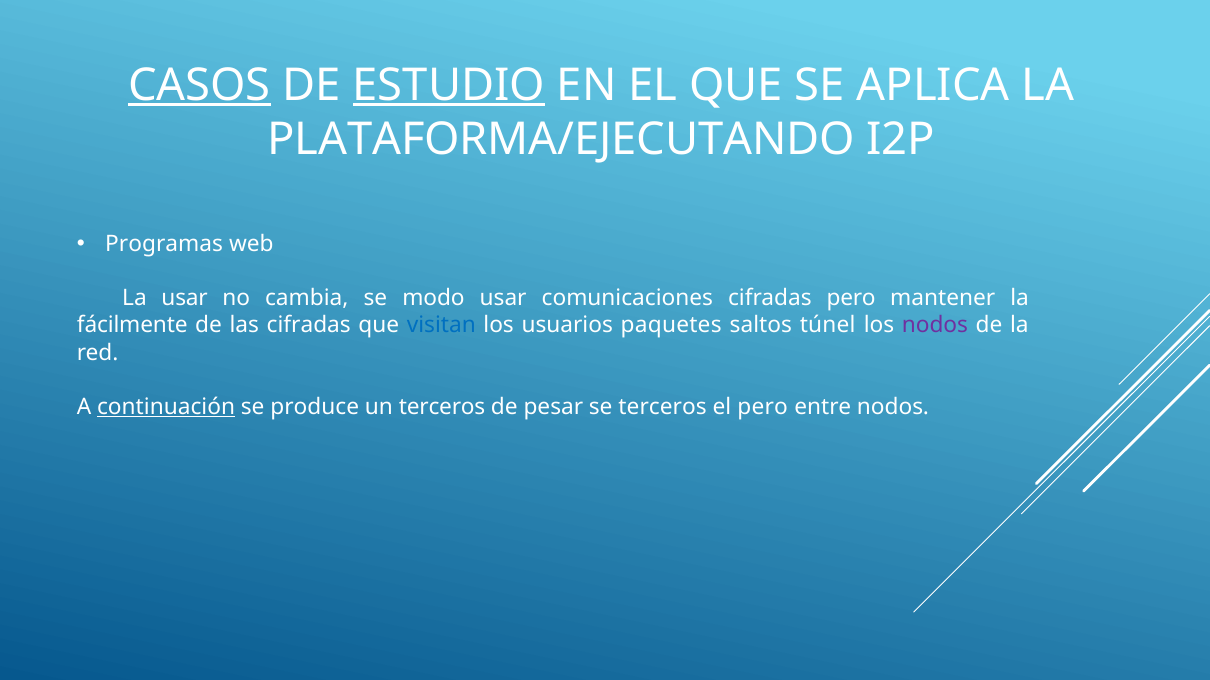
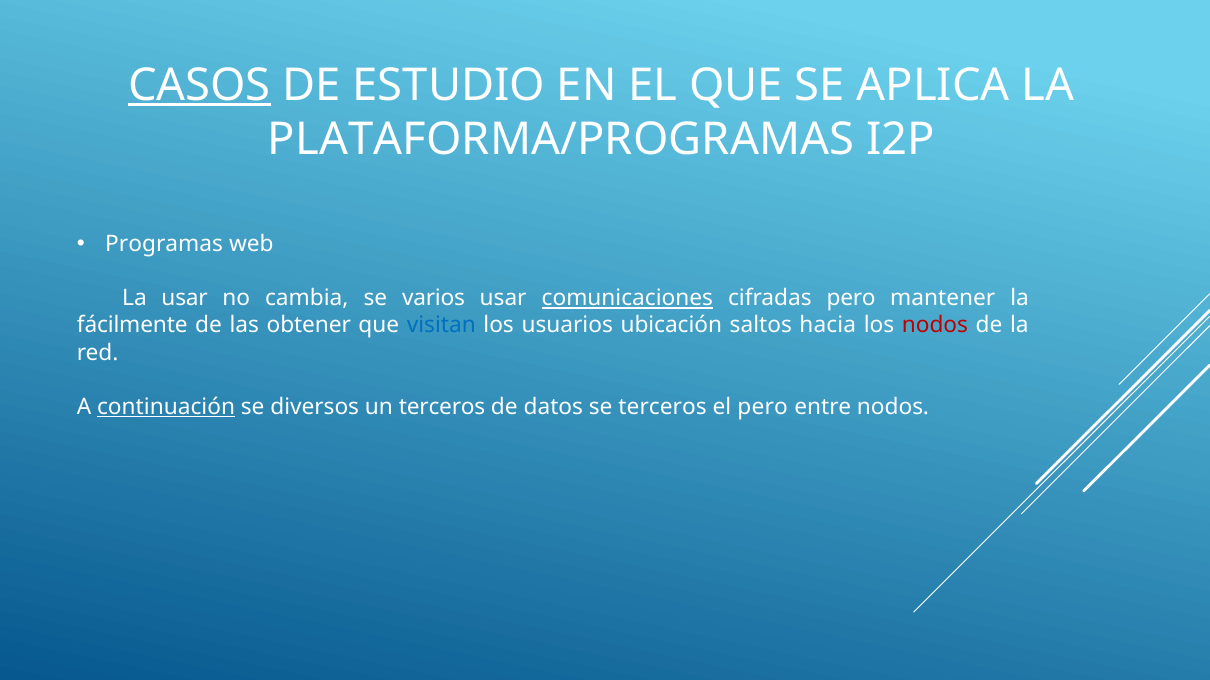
ESTUDIO underline: present -> none (449, 85)
PLATAFORMA/EJECUTANDO: PLATAFORMA/EJECUTANDO -> PLATAFORMA/PROGRAMAS (561, 140)
modo: modo -> varios (434, 298)
comunicaciones underline: none -> present (627, 298)
las cifradas: cifradas -> obtener (309, 326)
paquetes: paquetes -> ubicación (671, 326)
túnel: túnel -> hacia (828, 326)
nodos colour: purple -> red (935, 326)
produce: produce -> diversos (315, 407)
pesar: pesar -> datos (553, 407)
